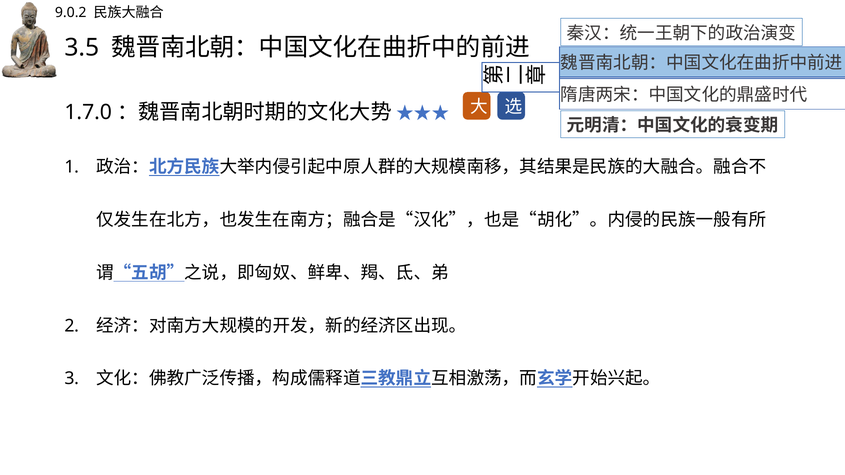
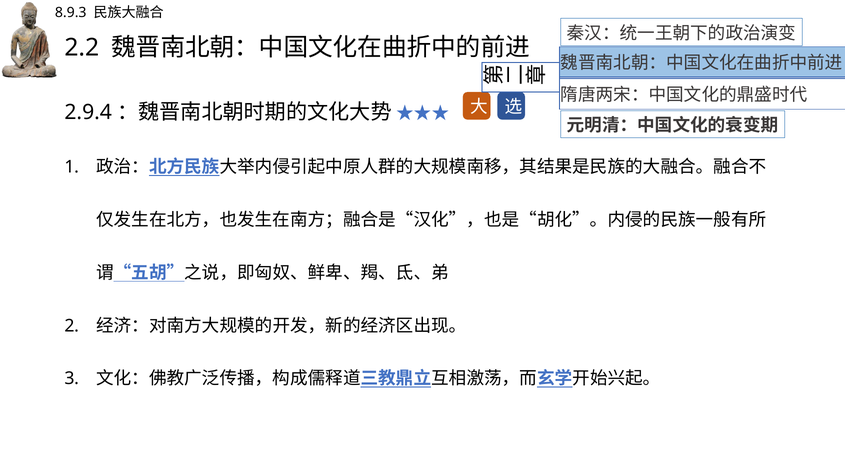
9.0.2: 9.0.2 -> 8.9.3 (71, 13)
3.5: 3.5 -> 2.2 (82, 48)
1.7.0: 1.7.0 -> 2.9.4 (88, 112)
